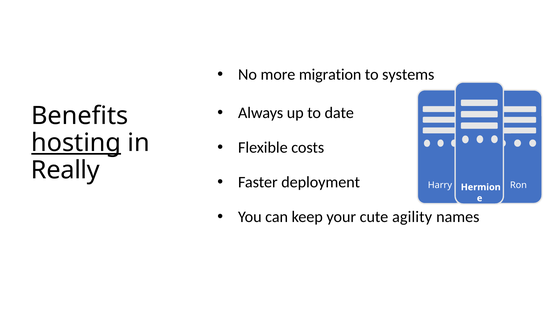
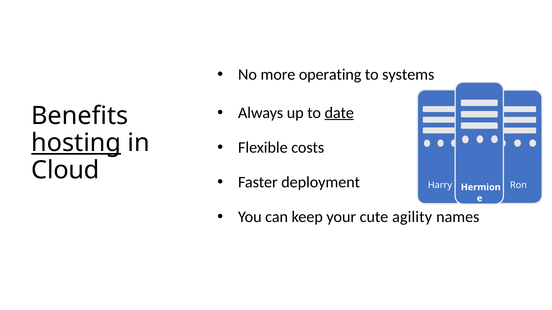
migration: migration -> operating (330, 75)
date underline: none -> present (339, 113)
Really: Really -> Cloud (65, 171)
